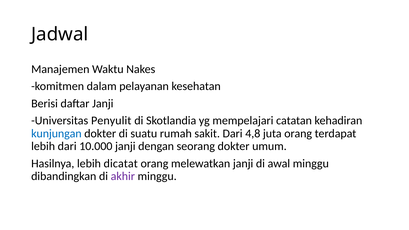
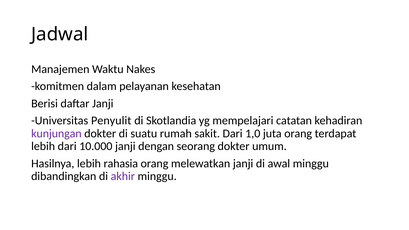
kunjungan colour: blue -> purple (56, 133)
4,8: 4,8 -> 1,0 (253, 133)
dicatat: dicatat -> rahasia (121, 164)
